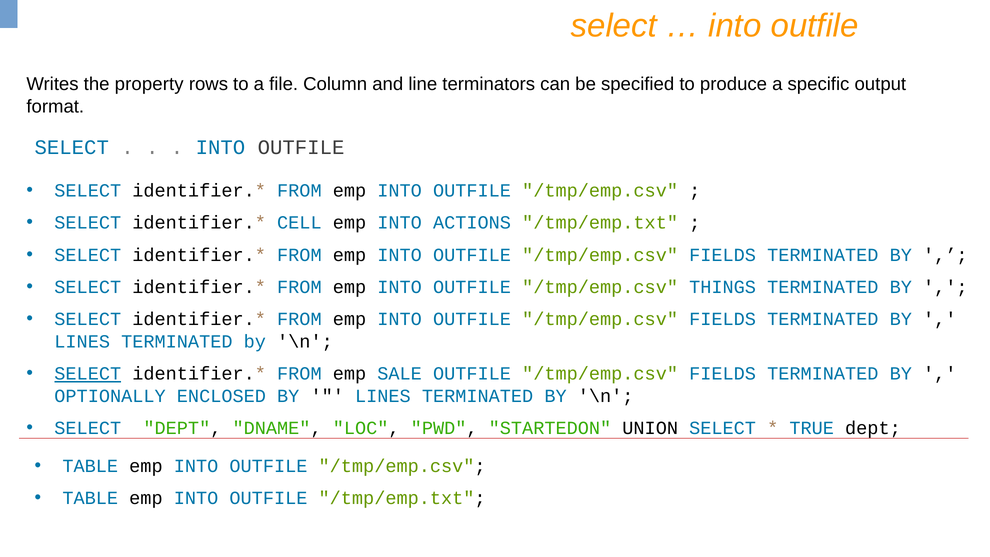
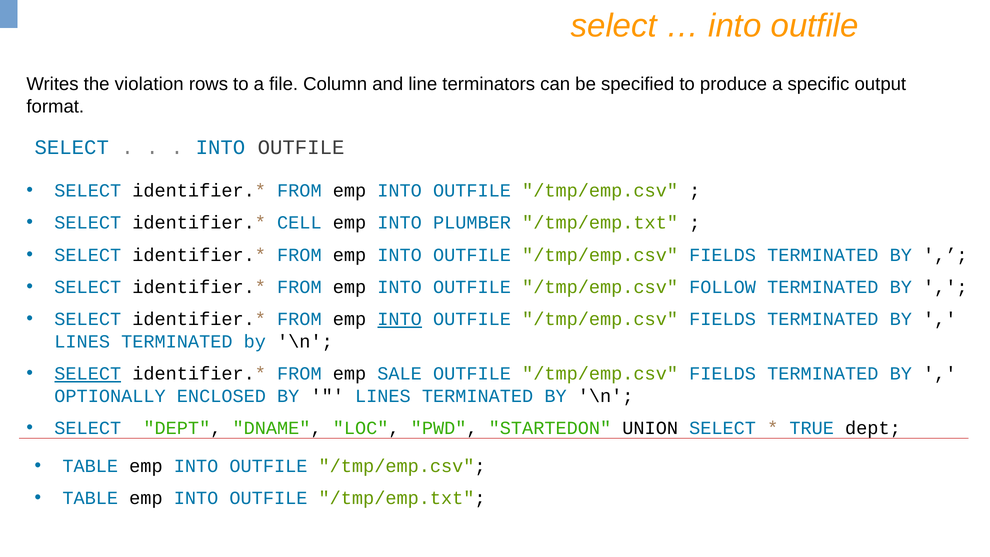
property: property -> violation (149, 84)
ACTIONS: ACTIONS -> PLUMBER (472, 223)
THINGS: THINGS -> FOLLOW (723, 287)
INTO underline: none -> present (400, 319)
